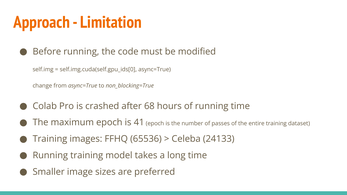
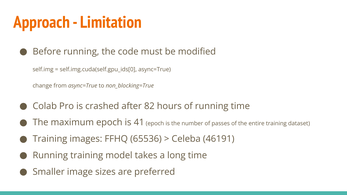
68: 68 -> 82 (149, 106)
24133: 24133 -> 46191 (219, 139)
